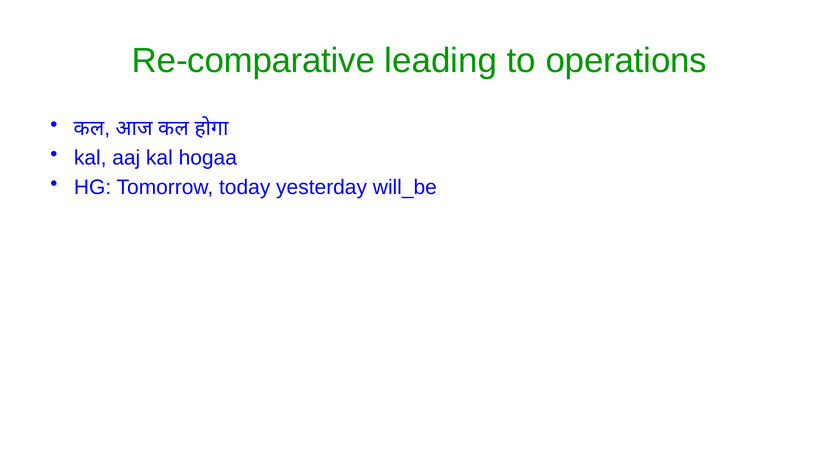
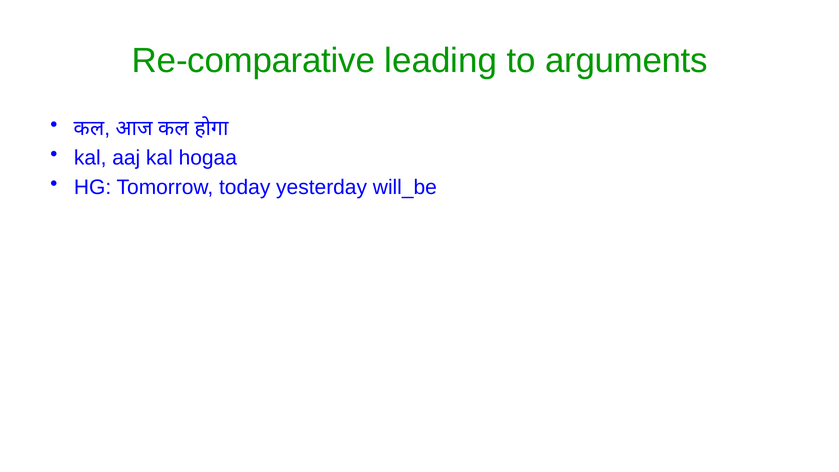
operations: operations -> arguments (626, 61)
